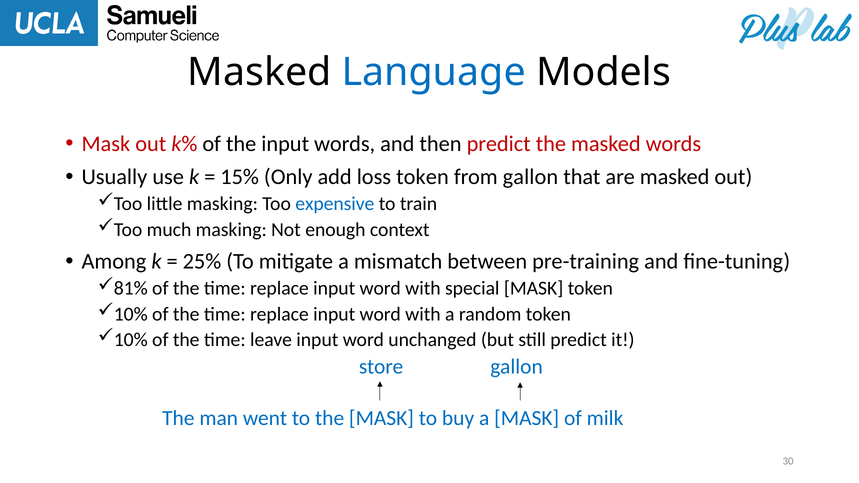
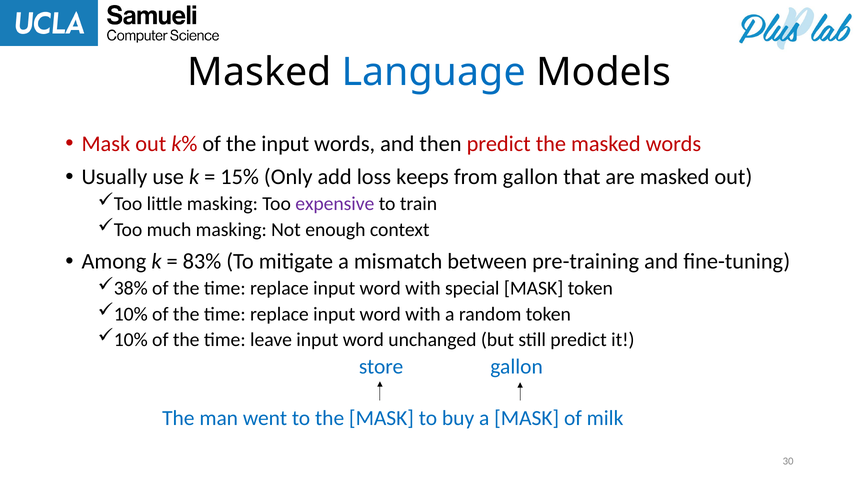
loss token: token -> keeps (423, 177)
expensive colour: blue -> purple (335, 204)
25%: 25% -> 83% (202, 261)
81%: 81% -> 38% (131, 289)
